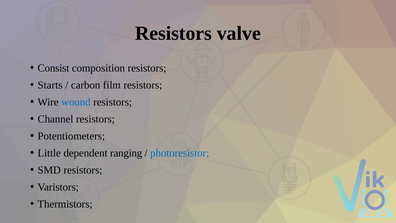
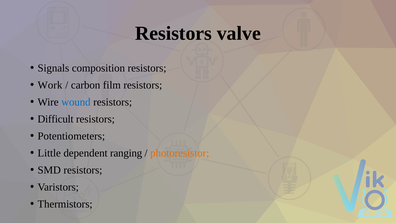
Consist: Consist -> Signals (53, 68)
Starts: Starts -> Work (50, 85)
Channel: Channel -> Difficult (56, 119)
photoresistor colour: blue -> orange (180, 153)
